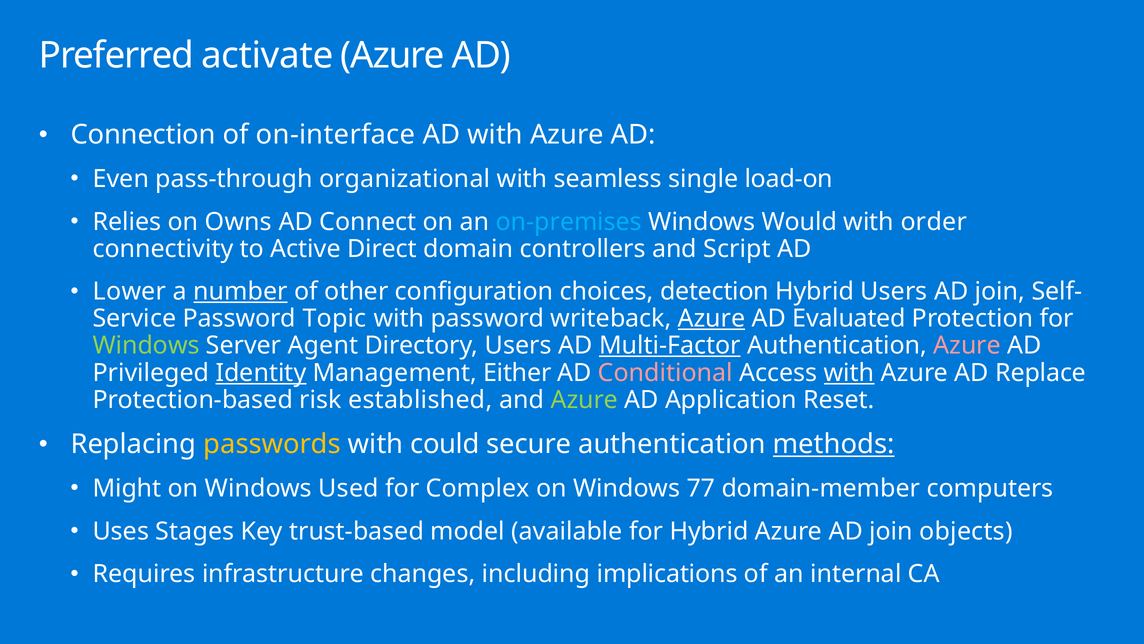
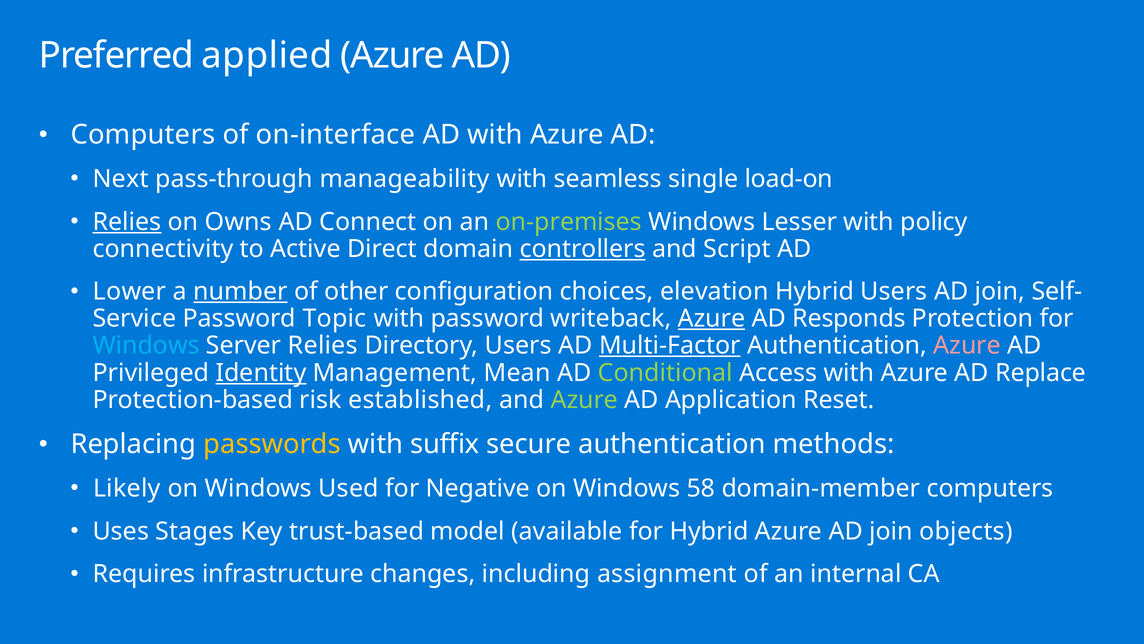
activate: activate -> applied (267, 55)
Connection: Connection -> Computers (143, 135)
Even: Even -> Next (121, 179)
organizational: organizational -> manageability (405, 179)
Relies underline: none -> present (127, 222)
on-premises colour: light blue -> light green (569, 222)
Would: Would -> Lesser (799, 222)
order: order -> policy (934, 222)
controllers underline: none -> present (583, 249)
detection: detection -> elevation (714, 291)
Evaluated: Evaluated -> Responds (849, 318)
Windows colour: light green -> light blue (146, 345)
Server Agent: Agent -> Relies (323, 345)
Either: Either -> Mean (517, 372)
Conditional colour: pink -> light green (665, 372)
with underline: present -> none (849, 372)
could: could -> suffix (445, 444)
methods underline: present -> none (834, 444)
Might: Might -> Likely (127, 488)
Complex: Complex -> Negative (478, 488)
77: 77 -> 58 (701, 488)
implications: implications -> assignment (667, 574)
